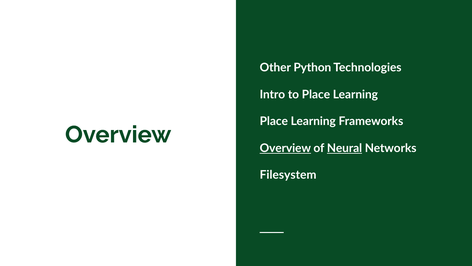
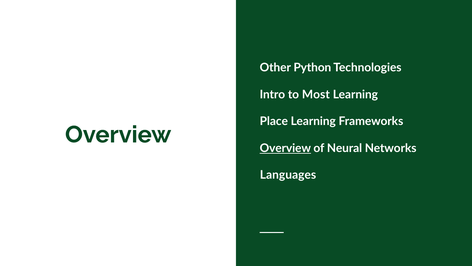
to Place: Place -> Most (316, 94)
Neural underline: present -> none (345, 148)
Filesystem: Filesystem -> Languages (288, 175)
